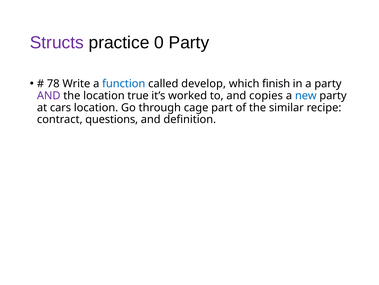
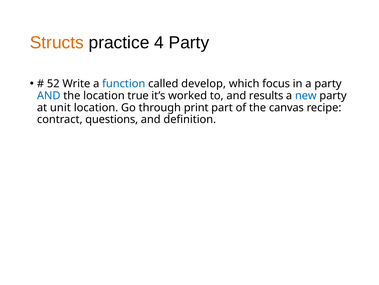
Structs colour: purple -> orange (57, 42)
0: 0 -> 4 (159, 42)
78: 78 -> 52 (53, 83)
finish: finish -> focus (276, 83)
AND colour: purple -> blue (49, 95)
copies: copies -> results (266, 95)
cars: cars -> unit (60, 107)
cage: cage -> print (196, 107)
similar: similar -> canvas (286, 107)
